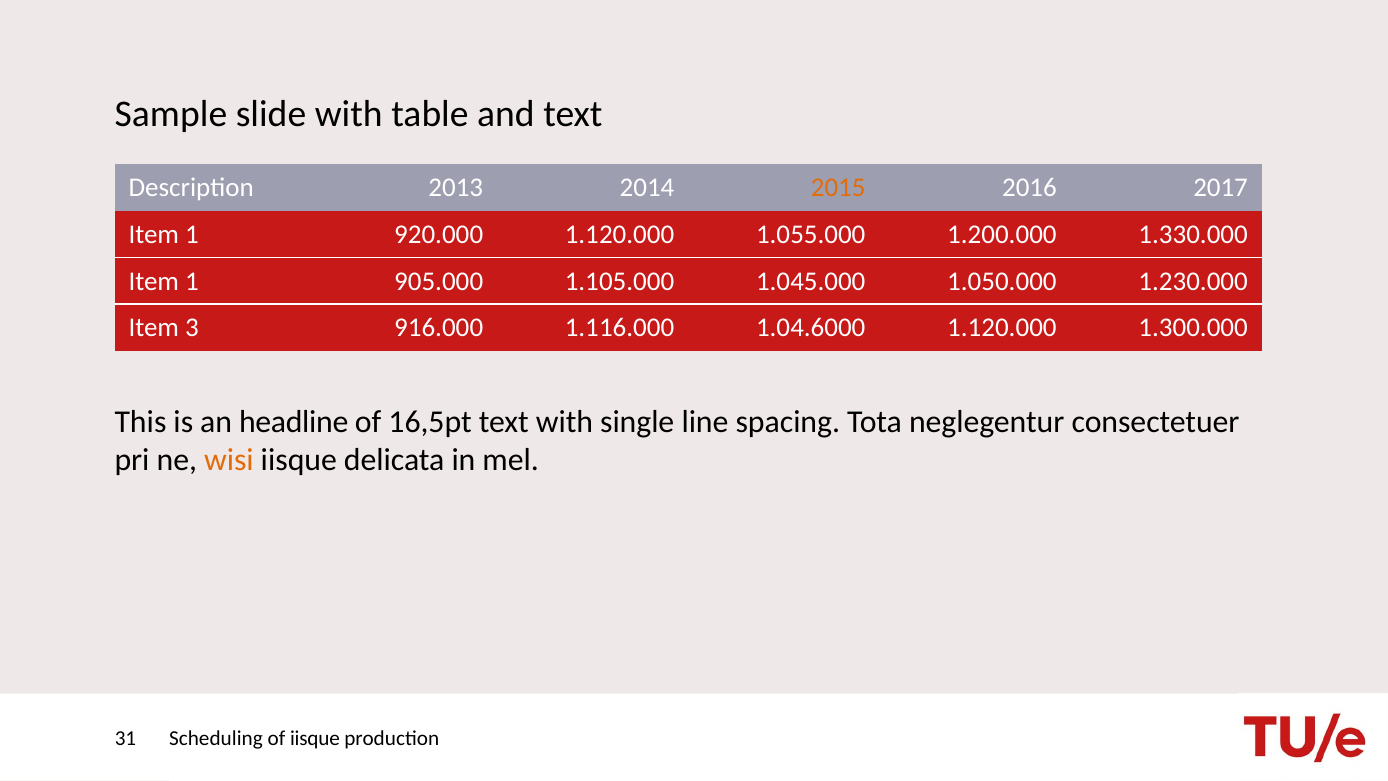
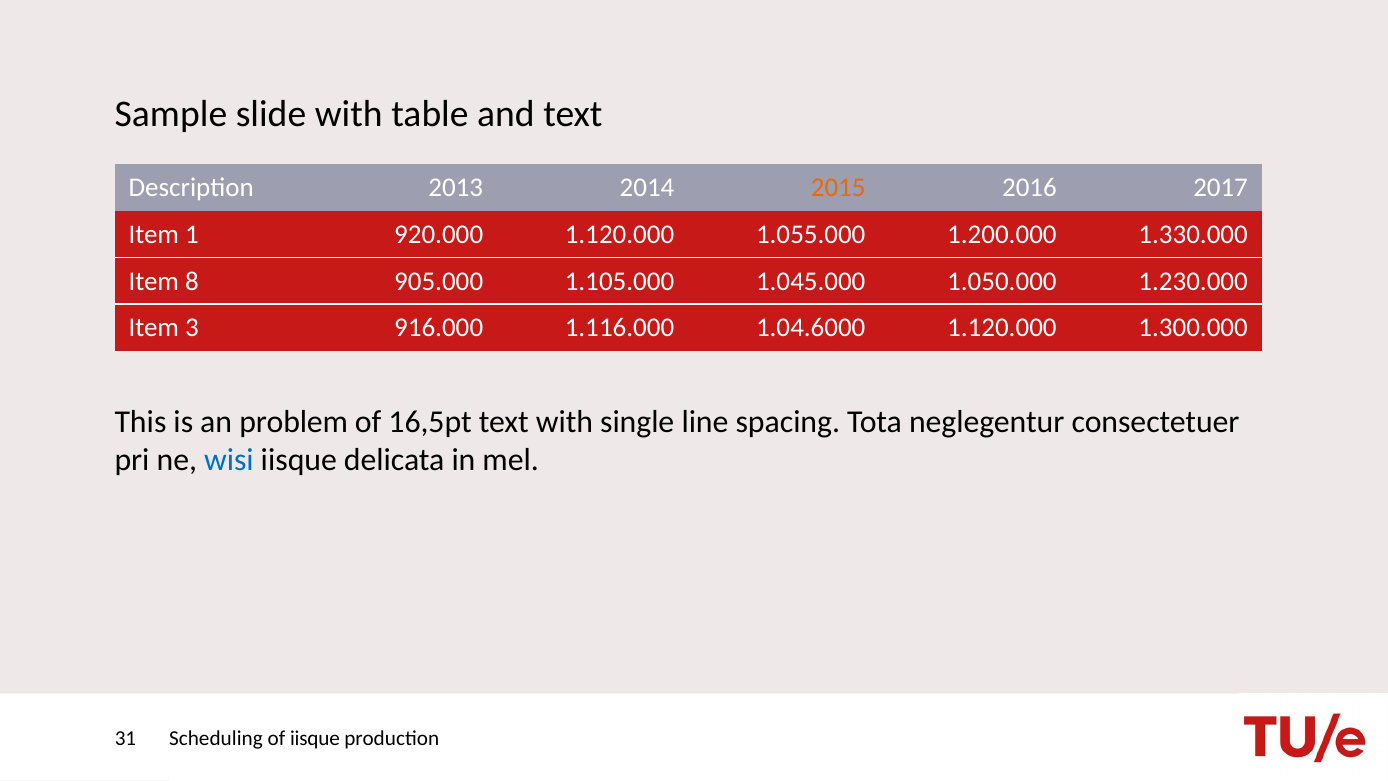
1: 1 -> 8 (192, 281)
headline: headline -> problem (294, 422)
wisi colour: orange -> blue (229, 460)
